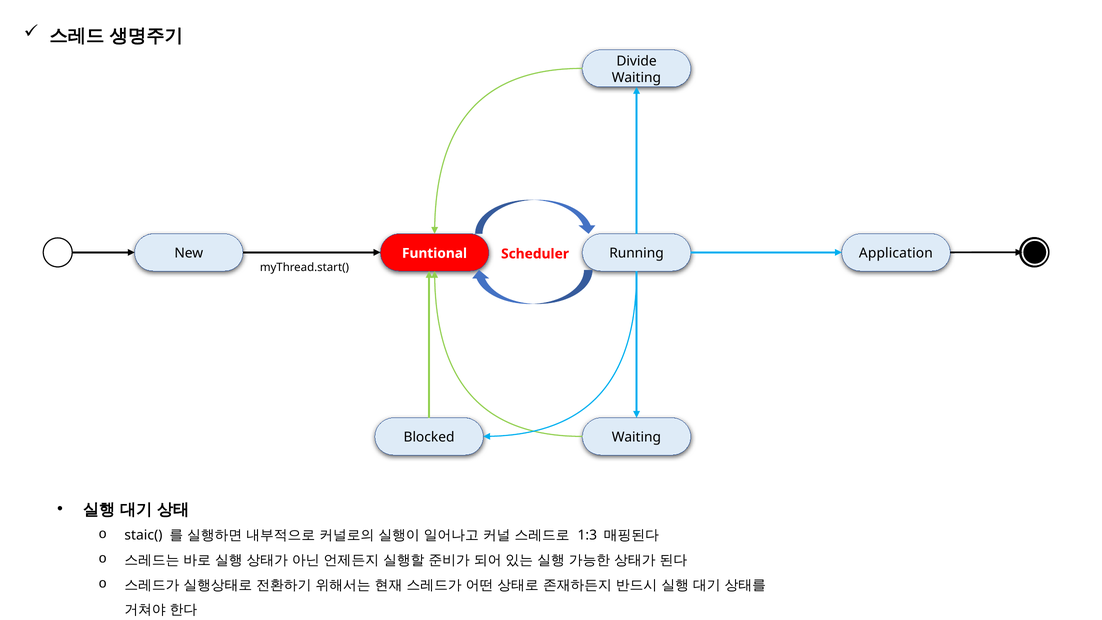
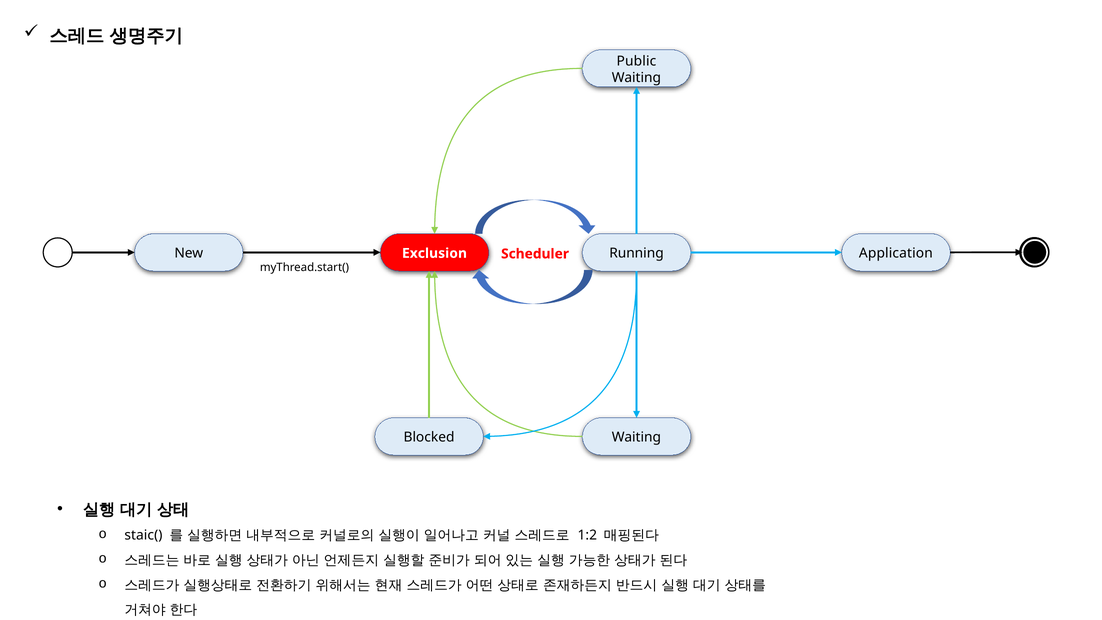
Divide: Divide -> Public (636, 61)
Funtional: Funtional -> Exclusion (434, 253)
1:3: 1:3 -> 1:2 (587, 535)
